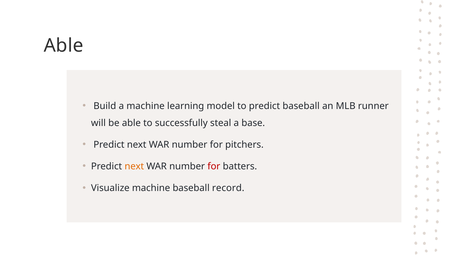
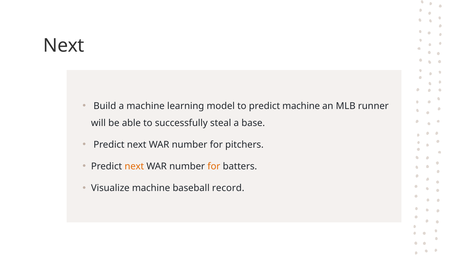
Able: Able -> Next (64, 46)
predict baseball: baseball -> machine (301, 106)
for colour: red -> orange (214, 167)
